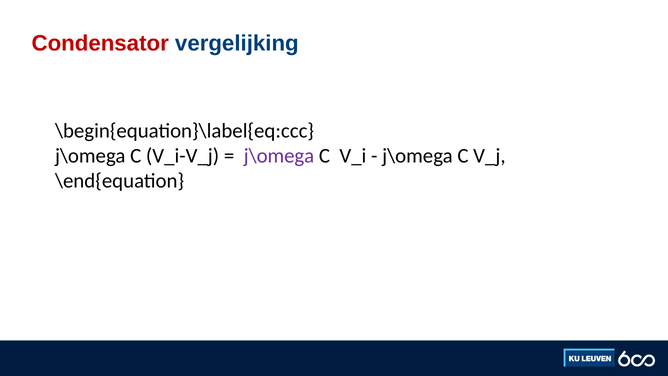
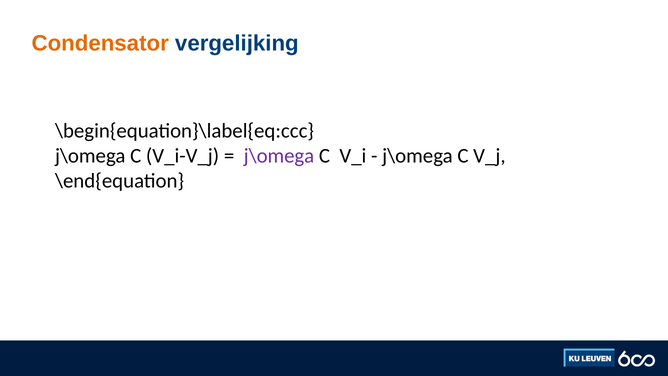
Condensator colour: red -> orange (100, 43)
